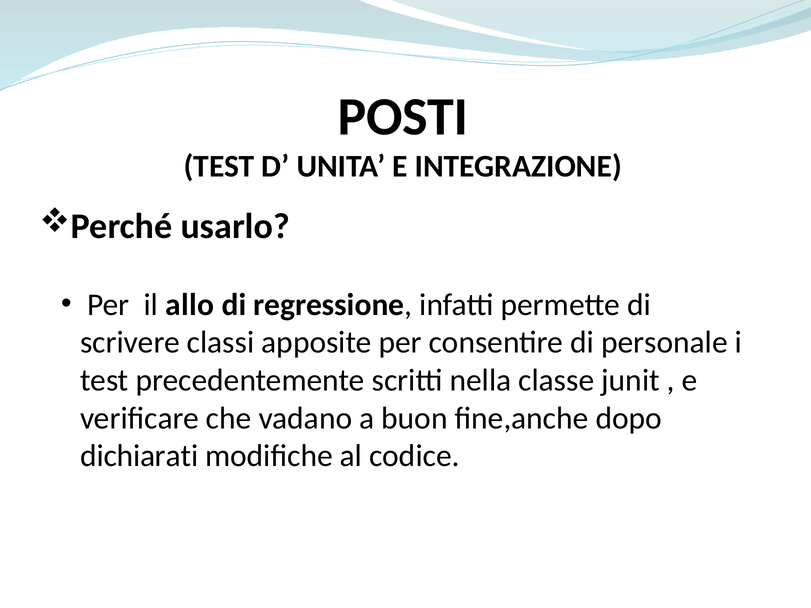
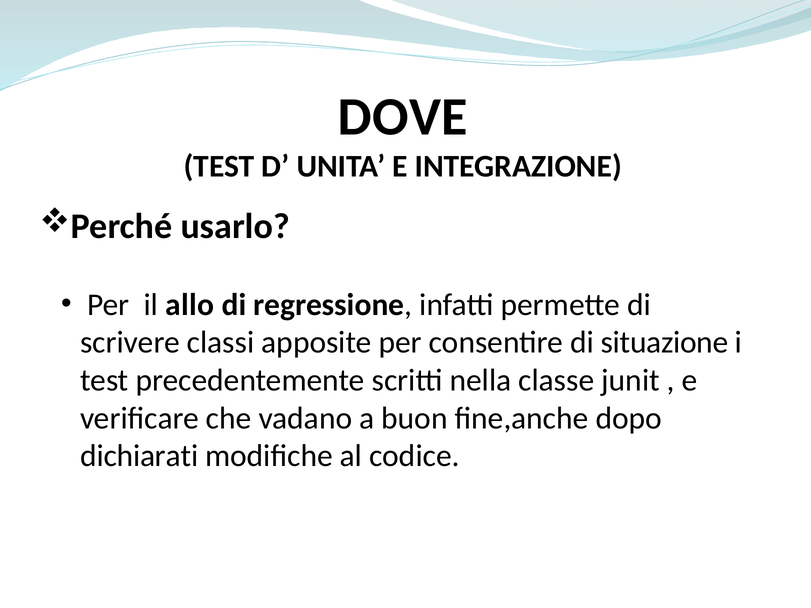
POSTI: POSTI -> DOVE (403, 117)
personale: personale -> situazione (665, 343)
